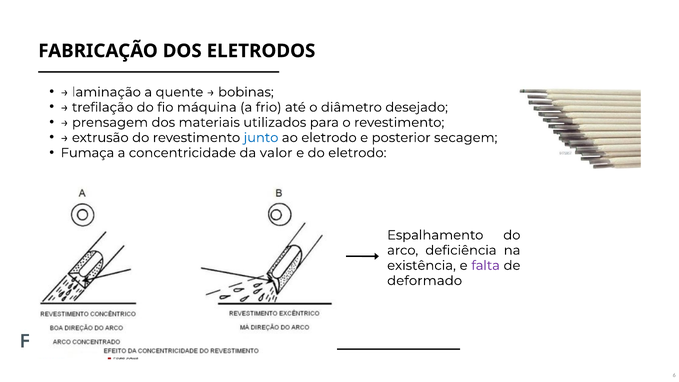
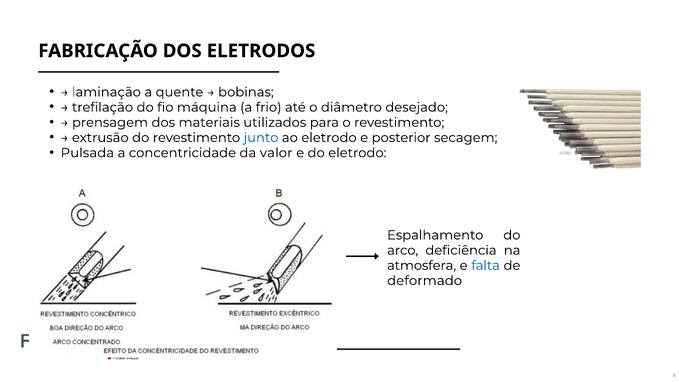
Fumaça: Fumaça -> Pulsada (87, 153)
existência: existência -> atmosfera (422, 265)
falta colour: purple -> blue (486, 265)
